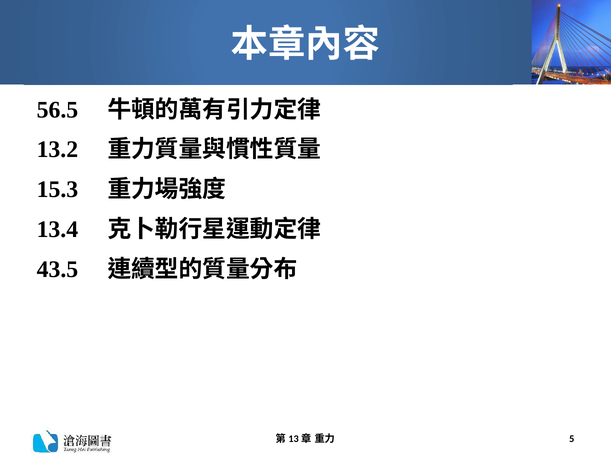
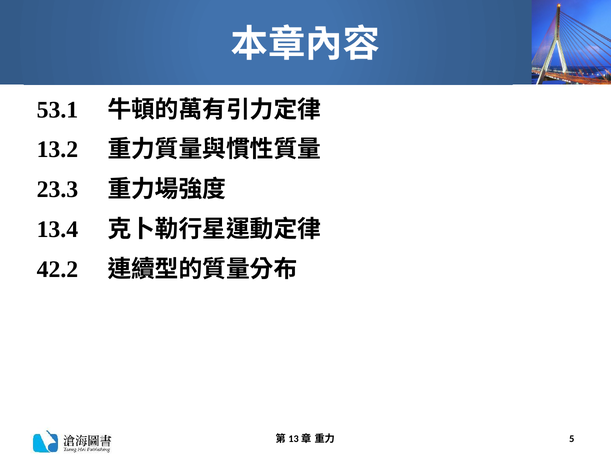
56.5: 56.5 -> 53.1 (57, 110)
15.3: 15.3 -> 23.3 (57, 190)
43.5: 43.5 -> 42.2 (57, 269)
